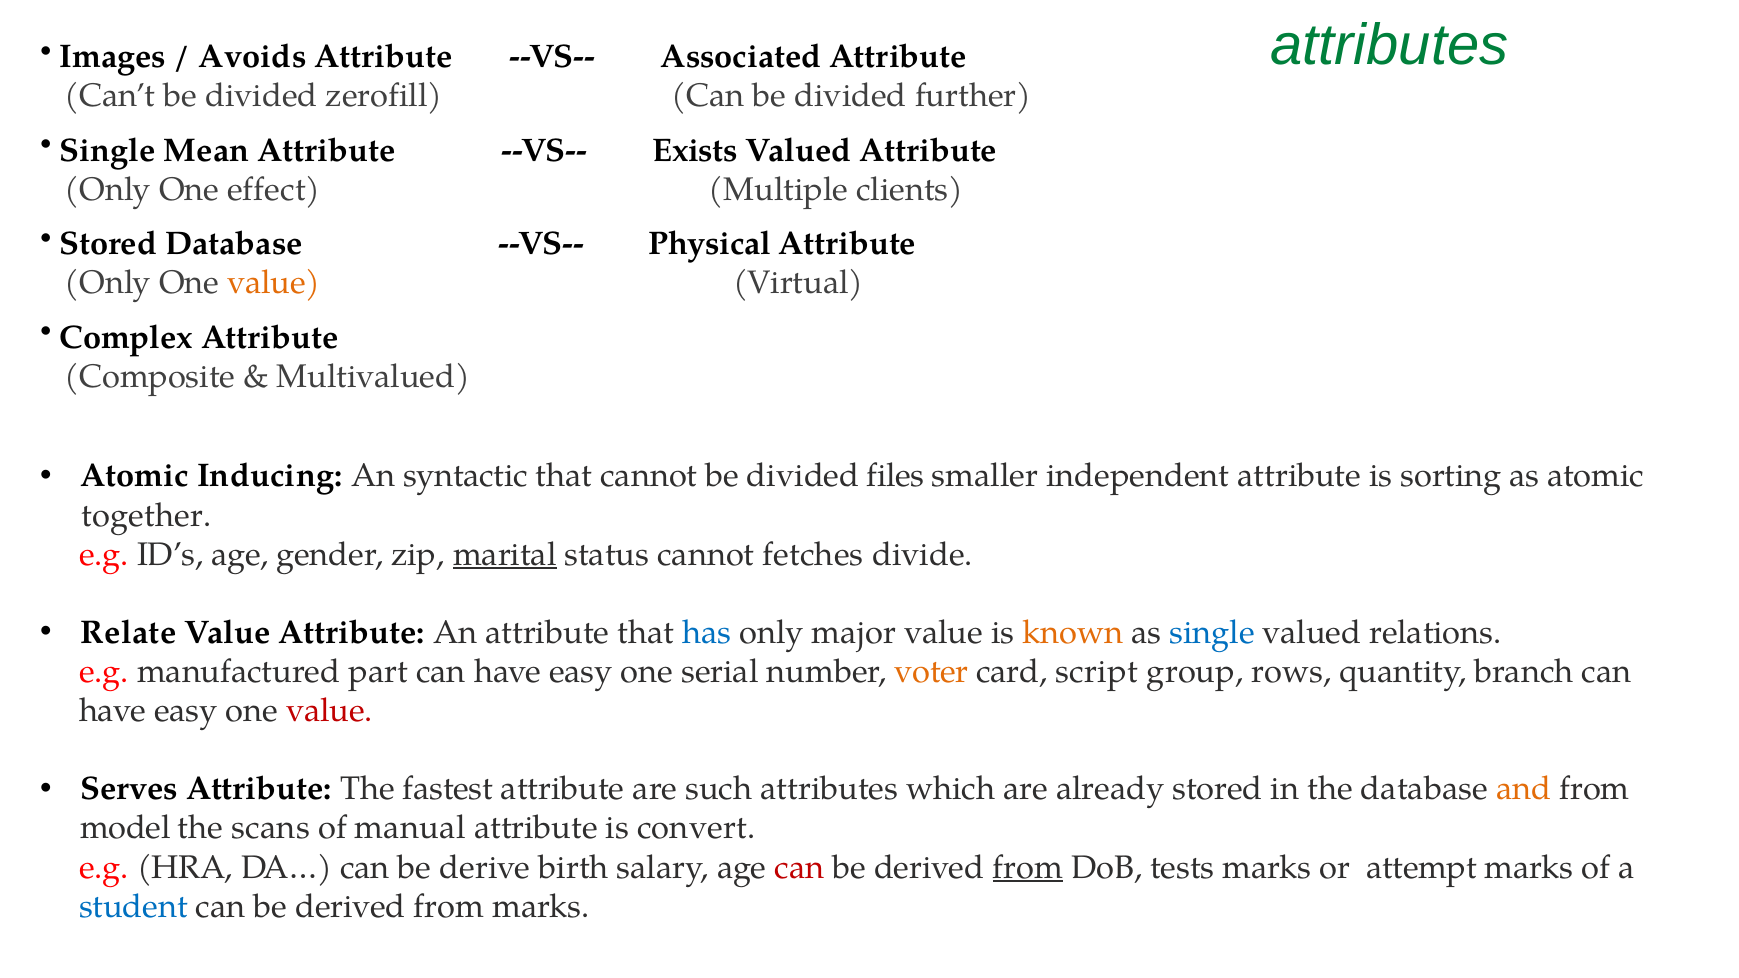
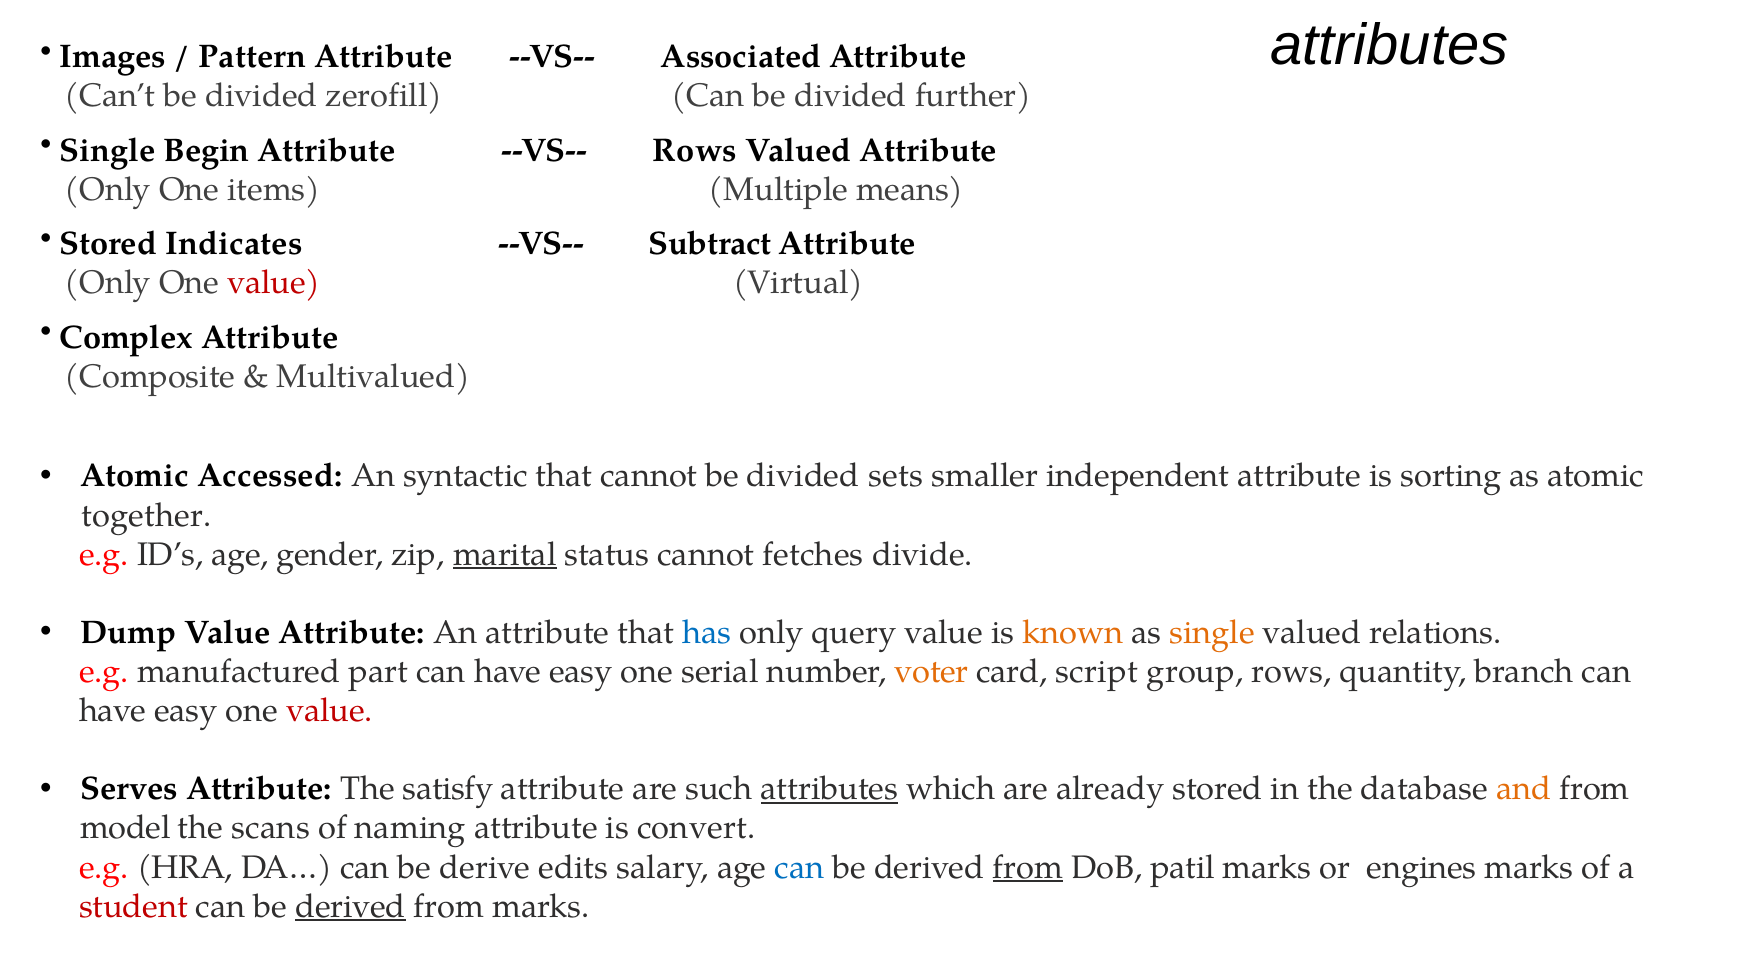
attributes colour: green -> black (1389, 45)
Avoids: Avoids -> Pattern (253, 57)
Mean: Mean -> Begin (207, 151)
--VS-- Exists: Exists -> Rows (695, 151)
effect: effect -> items (274, 190)
clients: clients -> means (910, 190)
Stored Database: Database -> Indicates (234, 244)
Physical: Physical -> Subtract (710, 244)
value colour: orange -> red (274, 283)
Inducing: Inducing -> Accessed (270, 476)
files: files -> sets (895, 476)
Relate: Relate -> Dump (129, 633)
major: major -> query (854, 633)
single colour: blue -> orange (1212, 633)
fastest: fastest -> satisfy (448, 789)
attributes underline: none -> present (829, 789)
manual: manual -> naming (410, 828)
birth: birth -> edits (574, 867)
can colour: red -> blue (799, 867)
tests: tests -> patil (1182, 867)
attempt: attempt -> engines (1422, 867)
student colour: blue -> red (133, 907)
derived underline: none -> present (351, 907)
